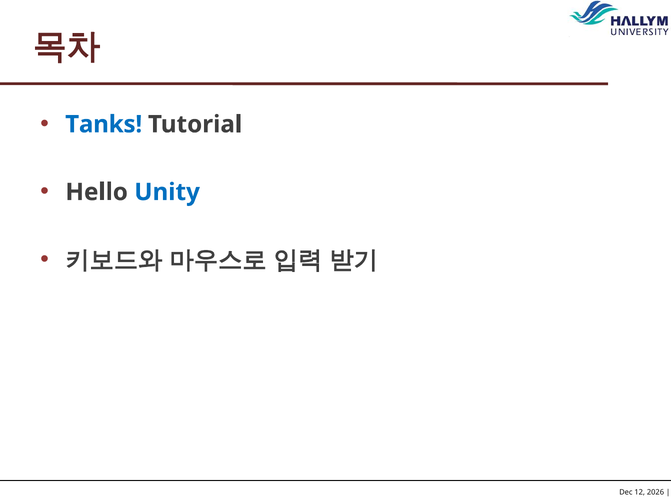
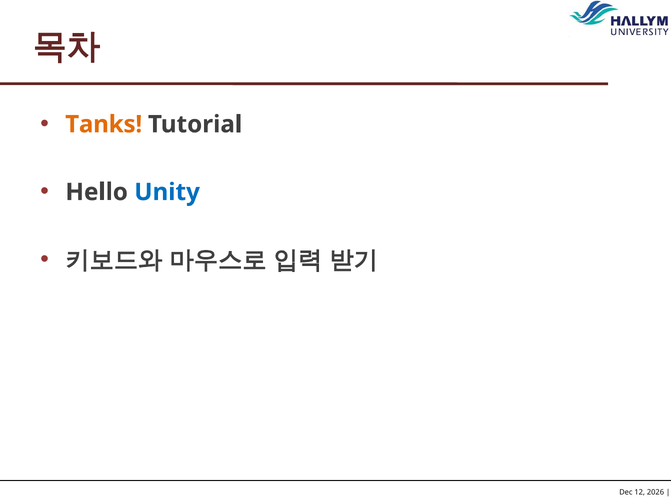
Tanks colour: blue -> orange (104, 124)
